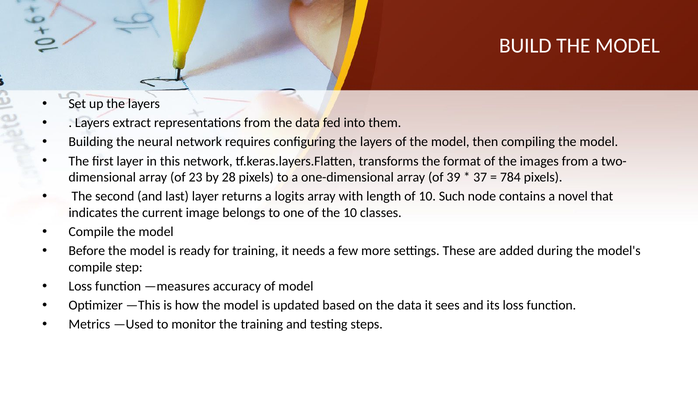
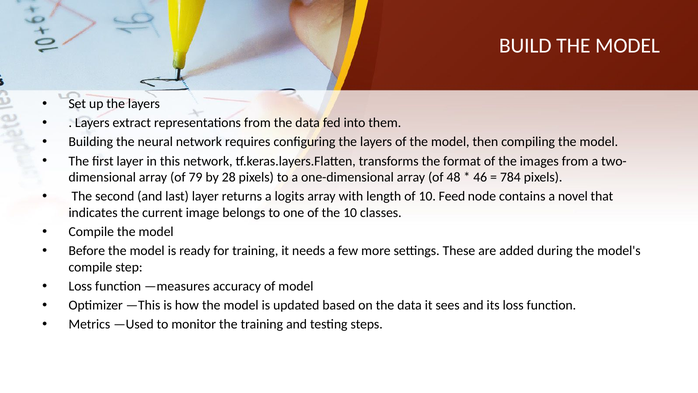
23: 23 -> 79 (196, 177)
39: 39 -> 48 (454, 177)
37: 37 -> 46 (480, 177)
Such: Such -> Feed (452, 196)
